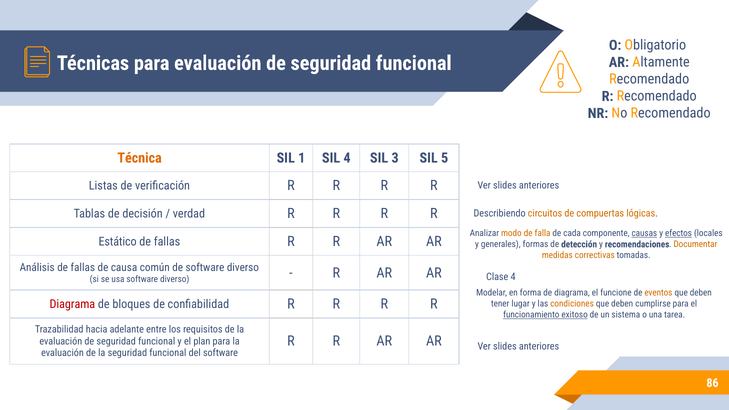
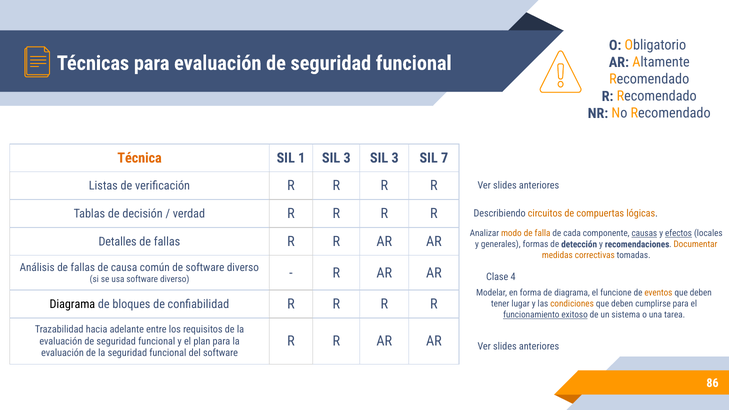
1 SIL 4: 4 -> 3 (347, 158)
5: 5 -> 7 (445, 158)
Estático: Estático -> Detalles (118, 242)
Diagrama colour: red -> black (72, 304)
